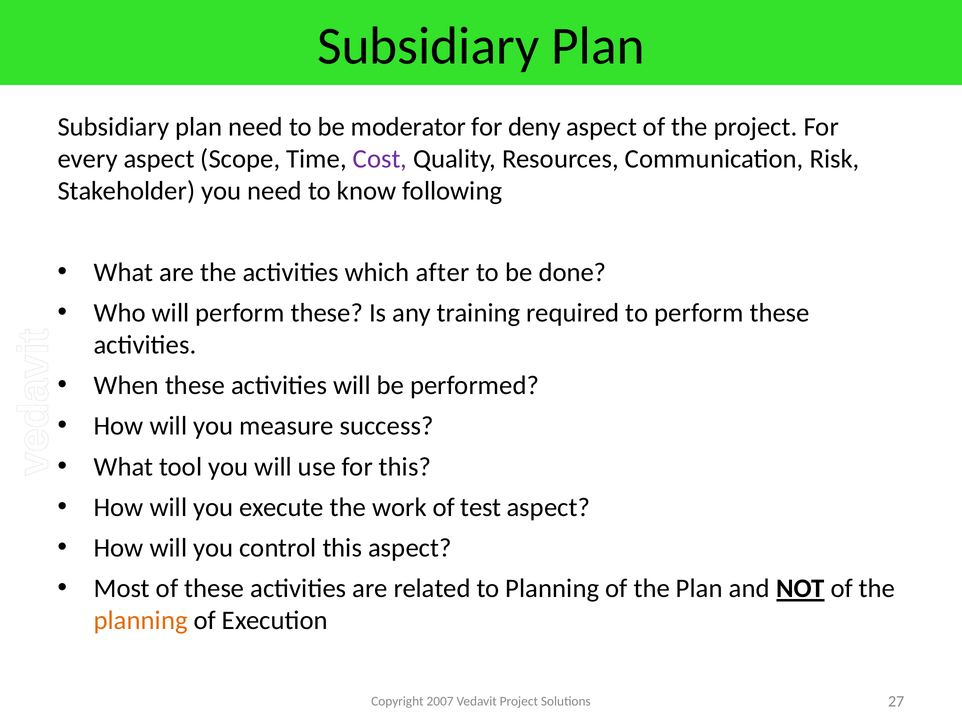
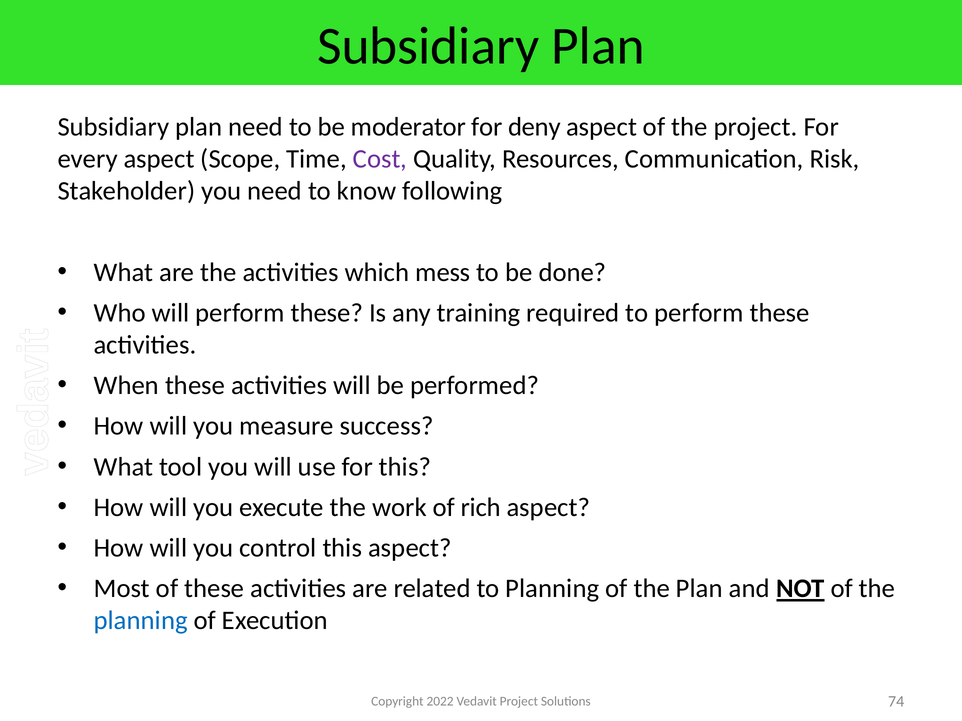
after: after -> mess (443, 272)
test: test -> rich (481, 508)
planning colour: orange -> blue (141, 621)
2007: 2007 -> 2022 (440, 702)
27: 27 -> 74 (896, 702)
